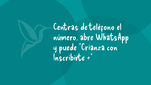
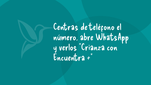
puede: puede -> verlos (68, 47)
Inscribirte: Inscribirte -> Encuentra (69, 57)
